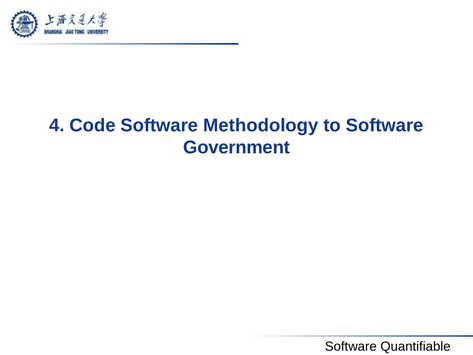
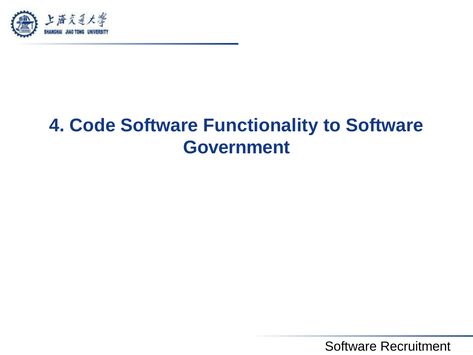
Methodology: Methodology -> Functionality (261, 125)
Quantifiable: Quantifiable -> Recruitment (416, 346)
